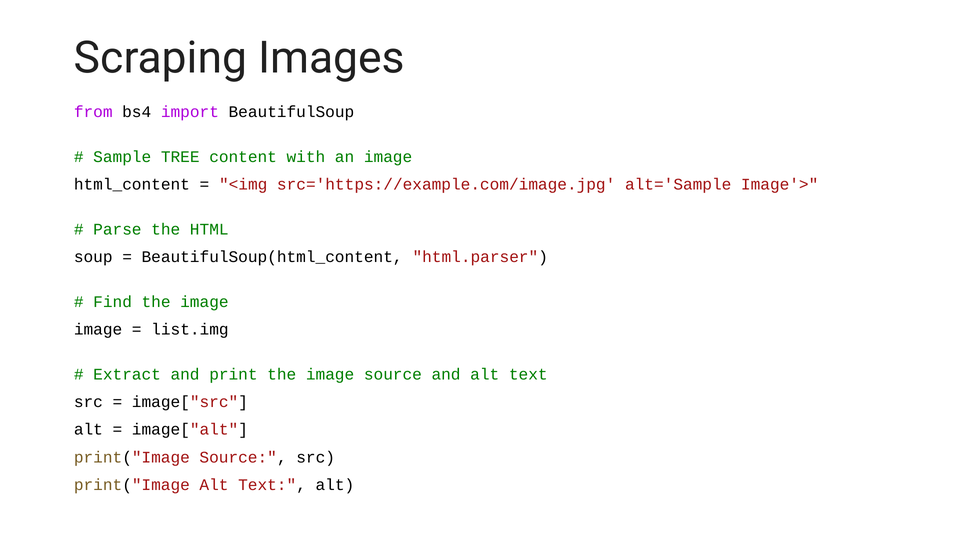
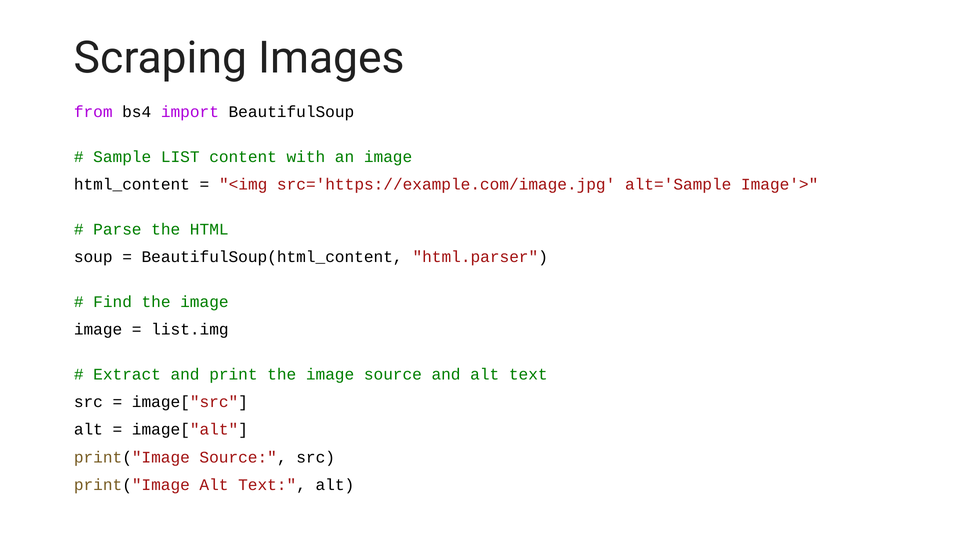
TREE: TREE -> LIST (180, 157)
